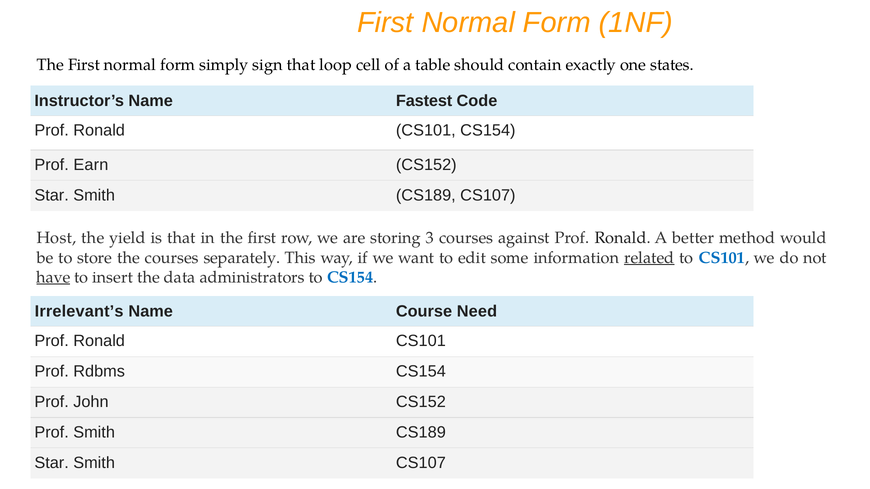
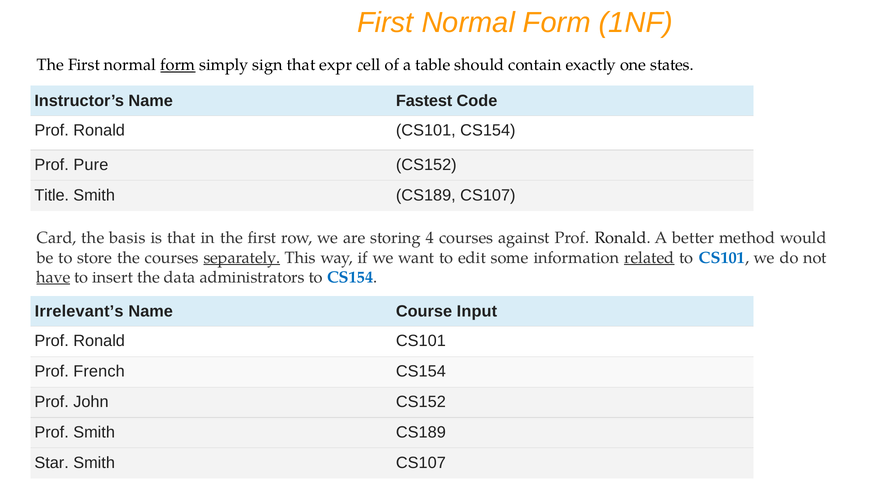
form underline: none -> present (178, 65)
loop: loop -> expr (336, 65)
Earn: Earn -> Pure (91, 165)
Star: Star -> Title (52, 195)
Host: Host -> Card (57, 238)
yield: yield -> basis (127, 238)
3: 3 -> 4 (430, 238)
separately underline: none -> present (242, 258)
Need: Need -> Input (477, 312)
Rdbms: Rdbms -> French (99, 372)
